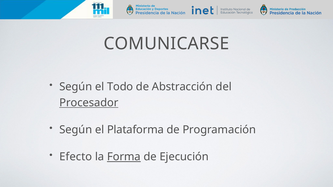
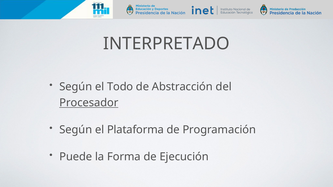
COMUNICARSE: COMUNICARSE -> INTERPRETADO (166, 44)
Efecto: Efecto -> Puede (76, 157)
Forma underline: present -> none (124, 157)
